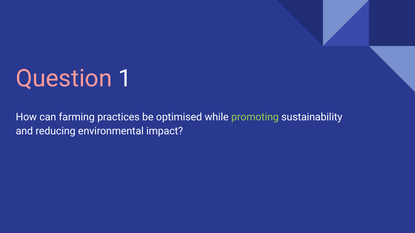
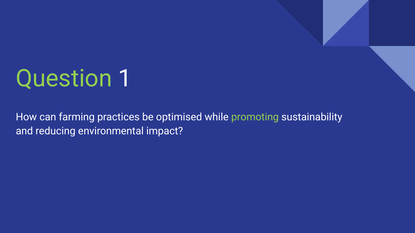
Question colour: pink -> light green (64, 79)
